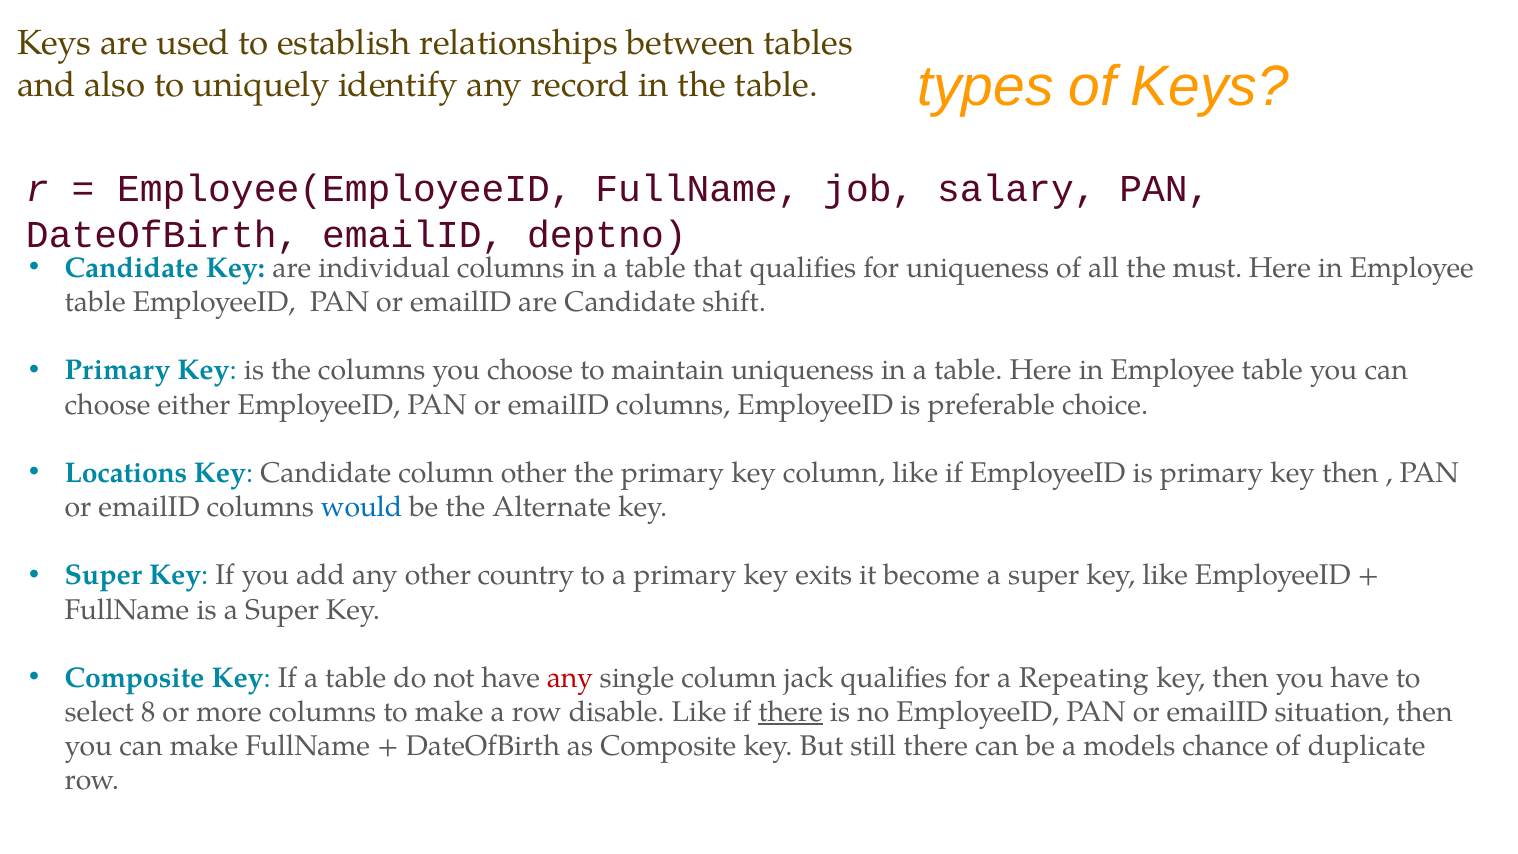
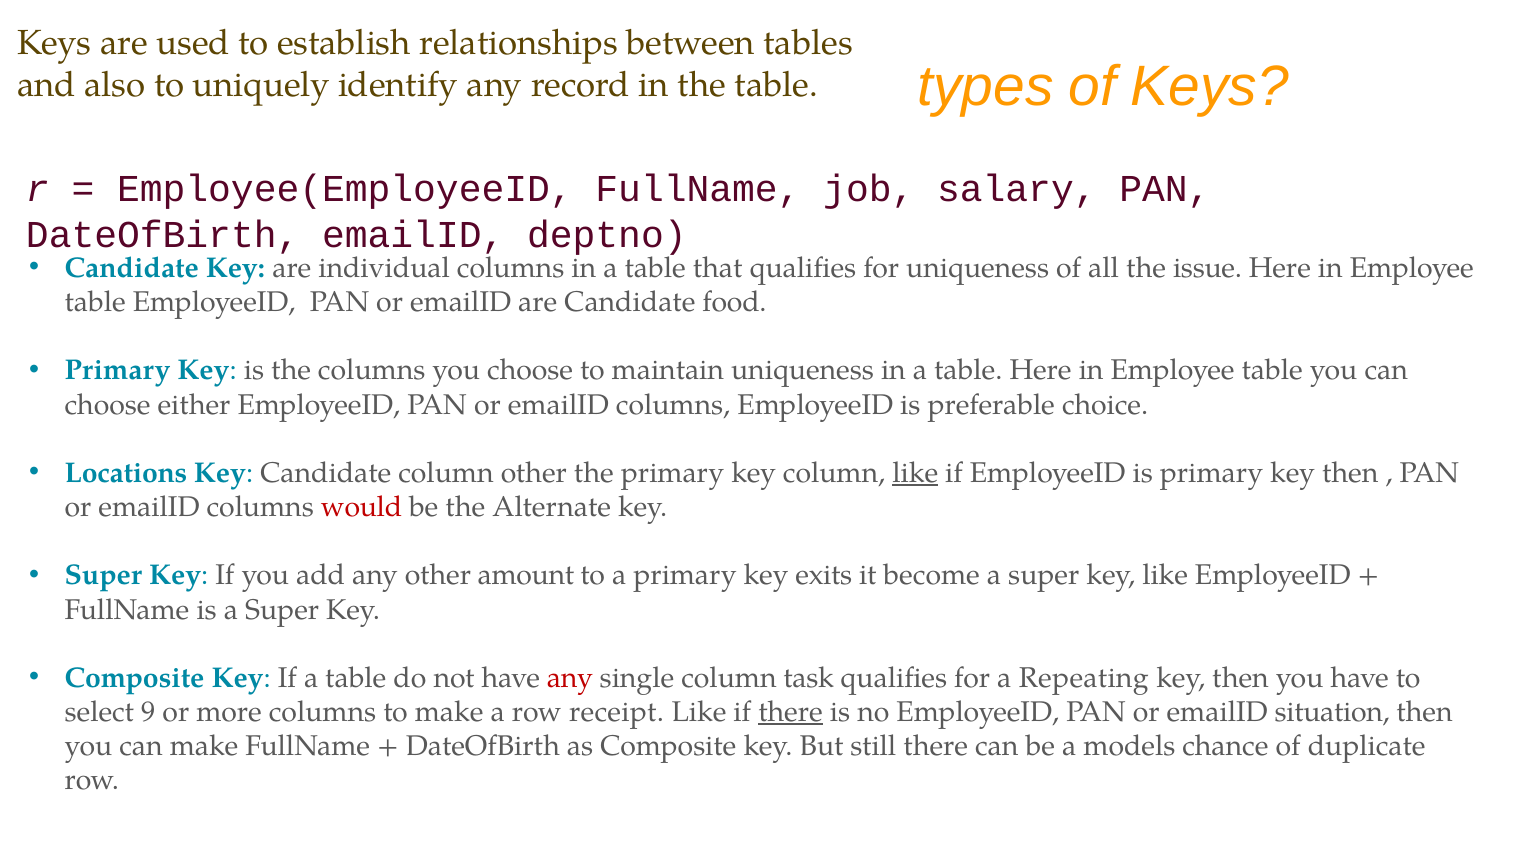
must: must -> issue (1208, 268)
shift: shift -> food (734, 302)
like underline: none -> present (915, 473)
would colour: blue -> red (362, 507)
country: country -> amount (526, 575)
jack: jack -> task (809, 678)
8: 8 -> 9 (148, 712)
disable: disable -> receipt (616, 712)
